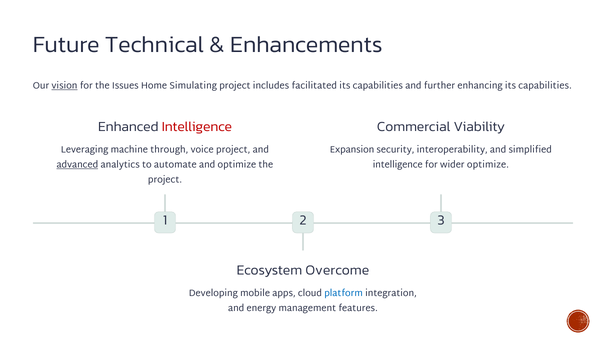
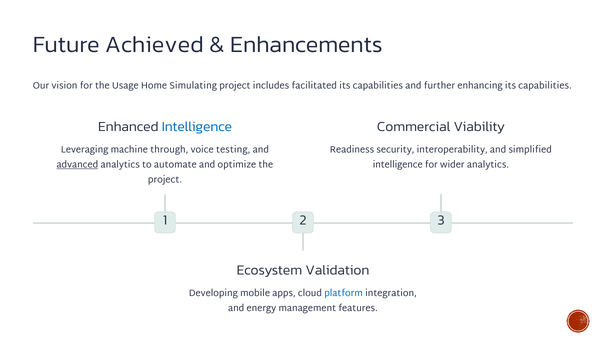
Technical: Technical -> Achieved (154, 44)
vision underline: present -> none (65, 86)
Issues: Issues -> Usage (125, 86)
Intelligence colour: red -> blue (197, 126)
voice project: project -> testing (233, 150)
Expansion: Expansion -> Readiness (352, 150)
wider optimize: optimize -> analytics (488, 165)
Overcome: Overcome -> Validation (337, 270)
